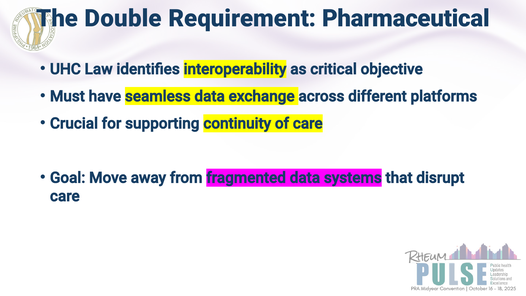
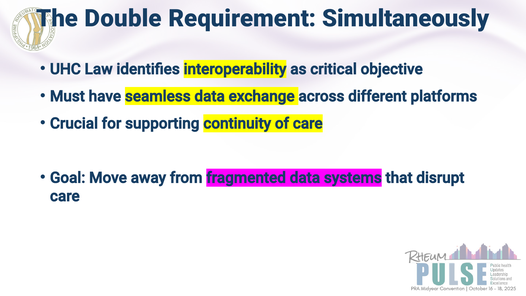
Pharmaceutical: Pharmaceutical -> Simultaneously (406, 18)
